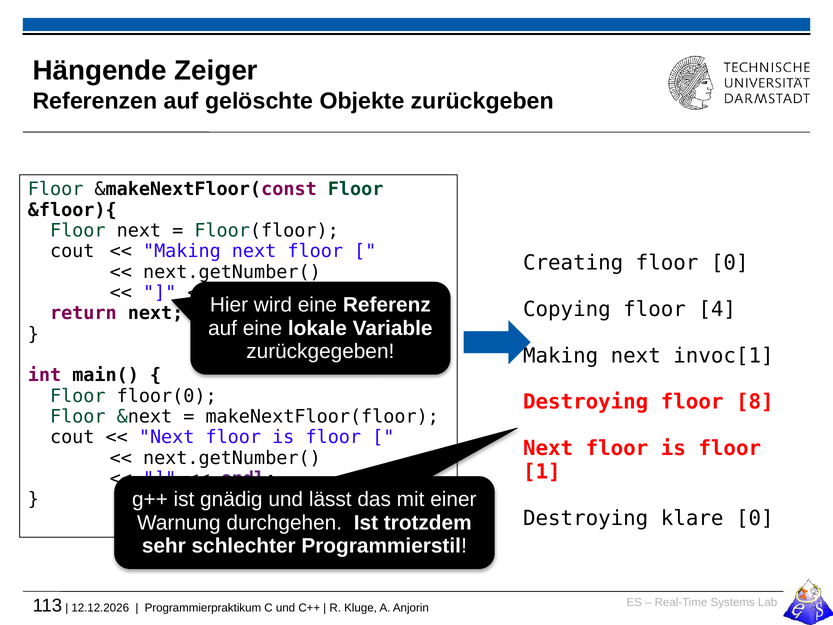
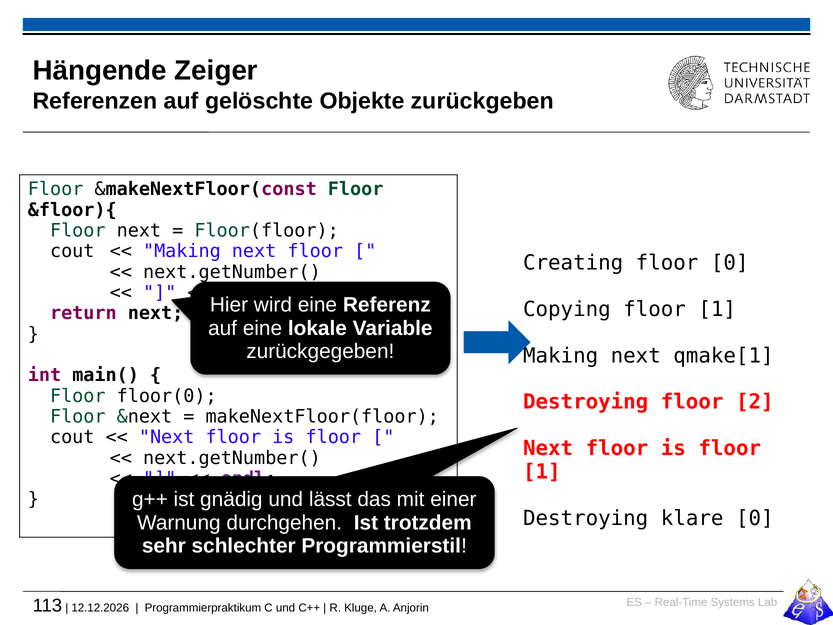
Copying floor 4: 4 -> 1 (717, 309)
invoc[1: invoc[1 -> qmake[1 (723, 355)
8: 8 -> 2 (755, 402)
